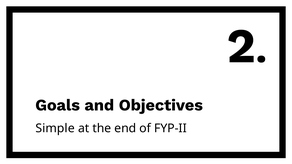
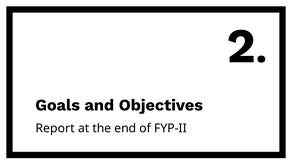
Simple: Simple -> Report (55, 129)
